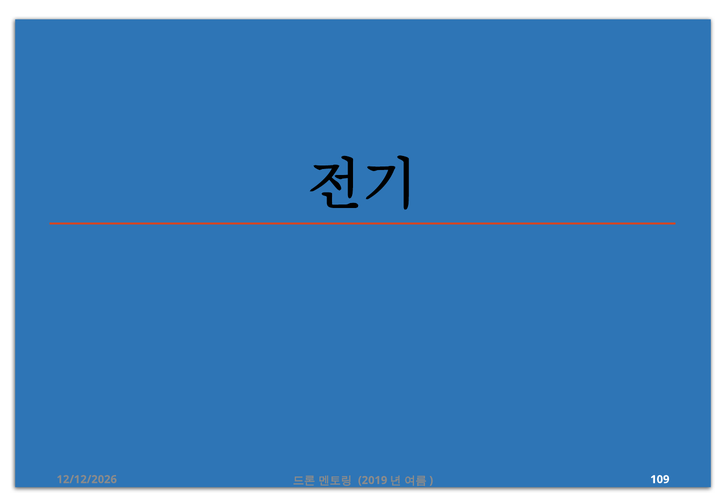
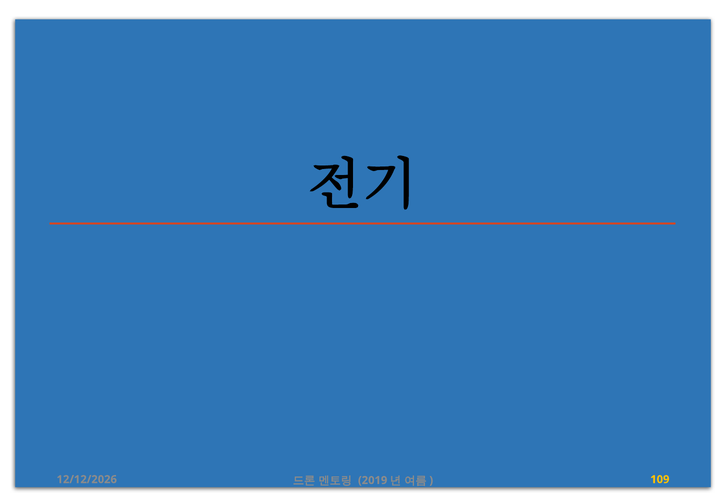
109 colour: white -> yellow (660, 479)
